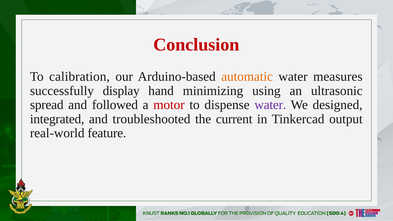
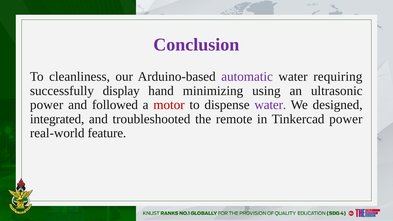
Conclusion colour: red -> purple (196, 45)
calibration: calibration -> cleanliness (80, 77)
automatic colour: orange -> purple (247, 77)
measures: measures -> requiring (338, 77)
spread: spread -> power (47, 105)
current: current -> remote (234, 119)
Tinkercad output: output -> power (346, 119)
